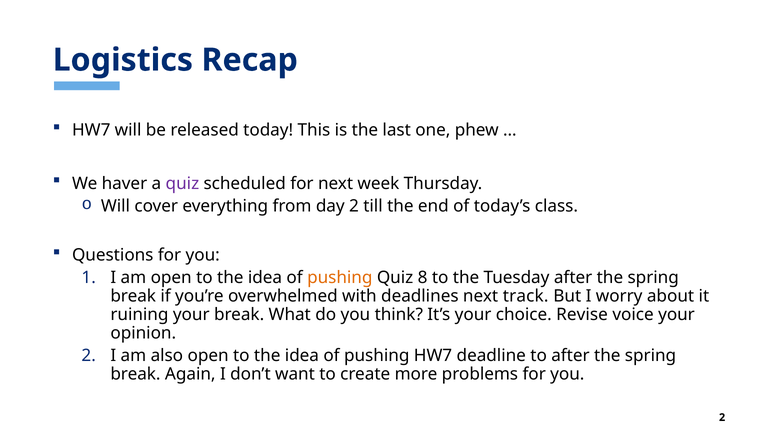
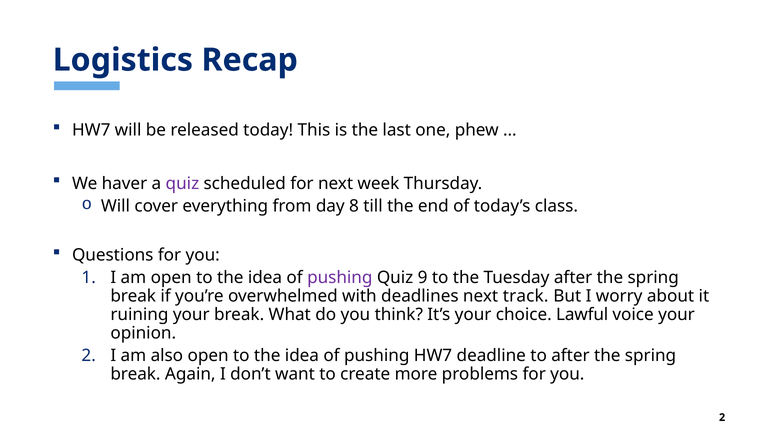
day 2: 2 -> 8 (354, 206)
pushing colour: orange -> purple (340, 278)
8: 8 -> 9 (423, 278)
Revise: Revise -> Lawful (582, 315)
